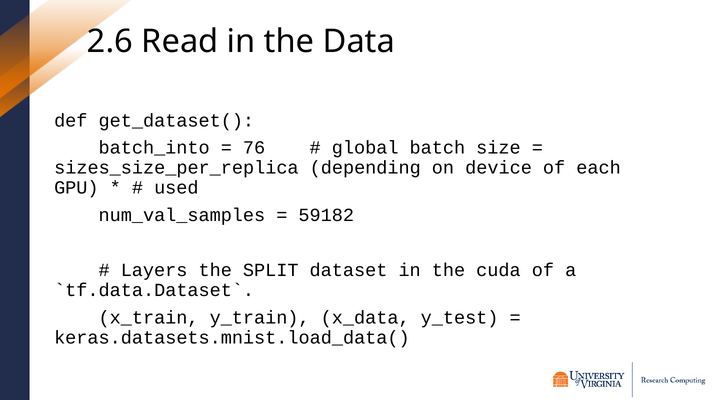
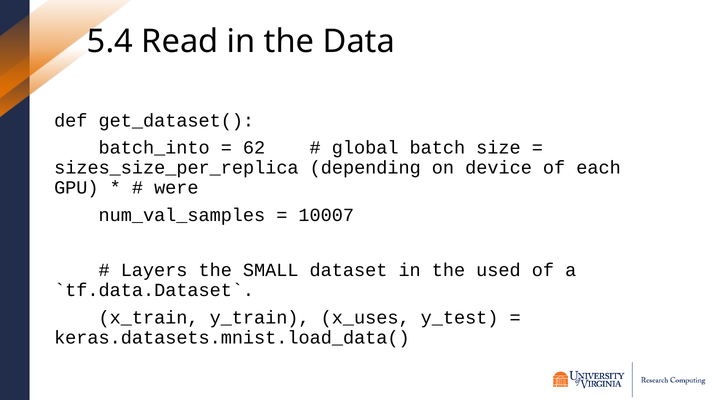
2.6: 2.6 -> 5.4 (110, 41)
76: 76 -> 62 (254, 148)
used: used -> were (176, 188)
59182: 59182 -> 10007 (326, 216)
SPLIT: SPLIT -> SMALL (271, 270)
cuda: cuda -> used (498, 270)
x_data: x_data -> x_uses (365, 318)
